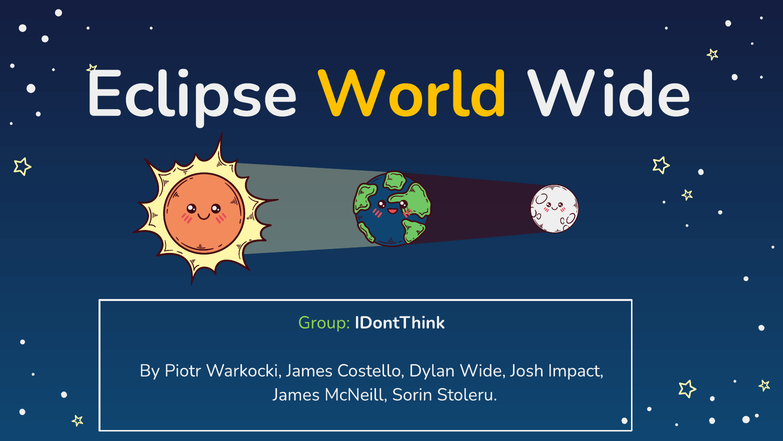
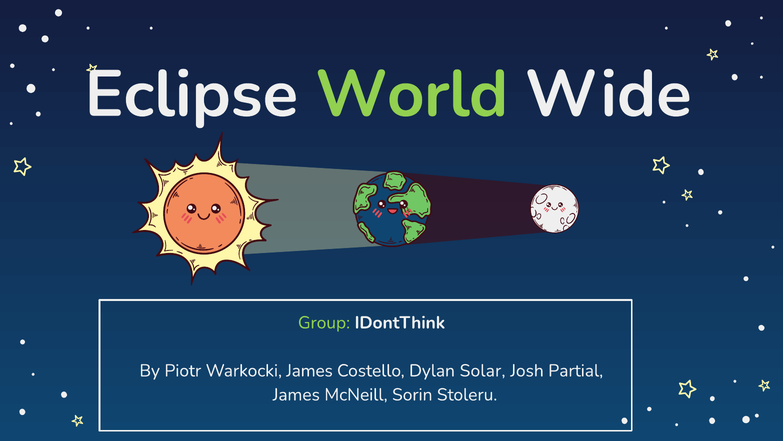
World colour: yellow -> light green (412, 94)
Dylan Wide: Wide -> Solar (483, 370)
Impact: Impact -> Partial (576, 370)
